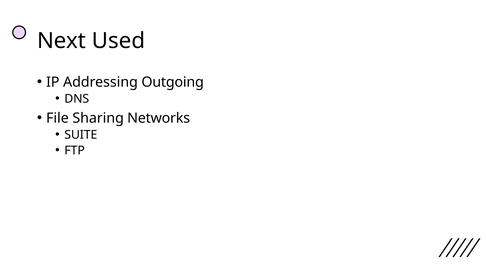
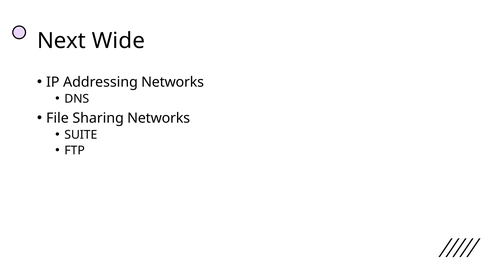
Used: Used -> Wide (118, 41)
Addressing Outgoing: Outgoing -> Networks (173, 82)
